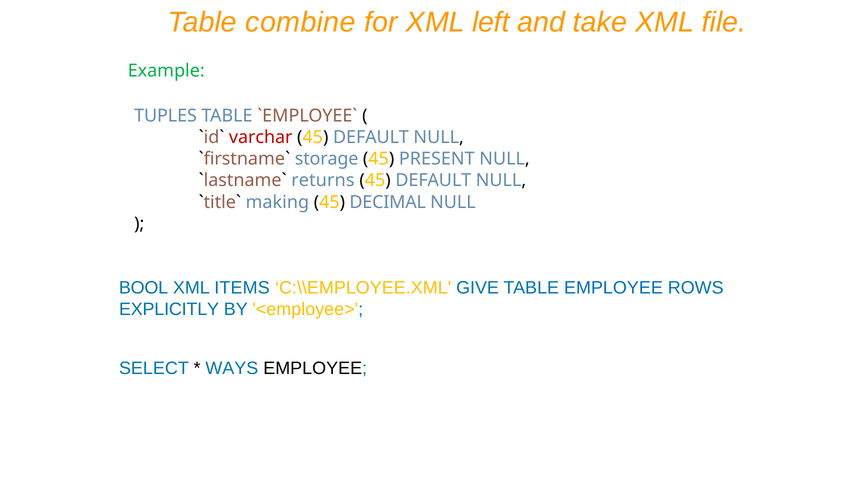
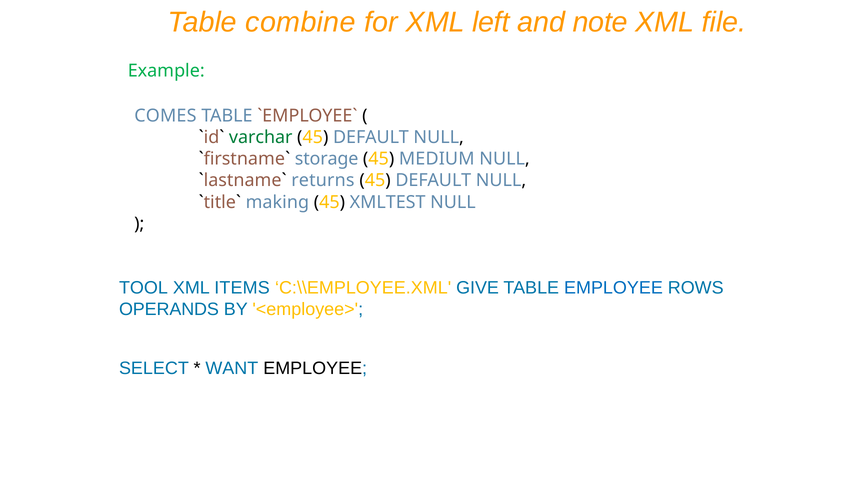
take: take -> note (600, 22)
TUPLES: TUPLES -> COMES (165, 116)
varchar colour: red -> green (261, 138)
PRESENT: PRESENT -> MEDIUM (437, 159)
DECIMAL: DECIMAL -> XMLTEST (388, 202)
BOOL: BOOL -> TOOL (143, 288)
EXPLICITLY: EXPLICITLY -> OPERANDS (169, 310)
WAYS: WAYS -> WANT (232, 368)
